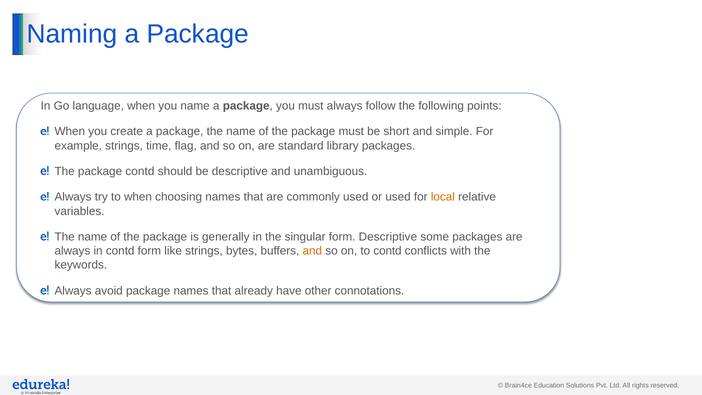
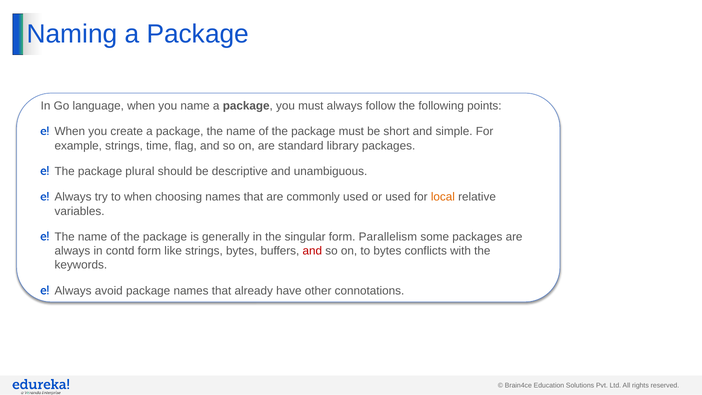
package contd: contd -> plural (140, 171)
form Descriptive: Descriptive -> Parallelism (388, 237)
and colour: orange -> red (312, 251)
to contd: contd -> bytes (387, 251)
